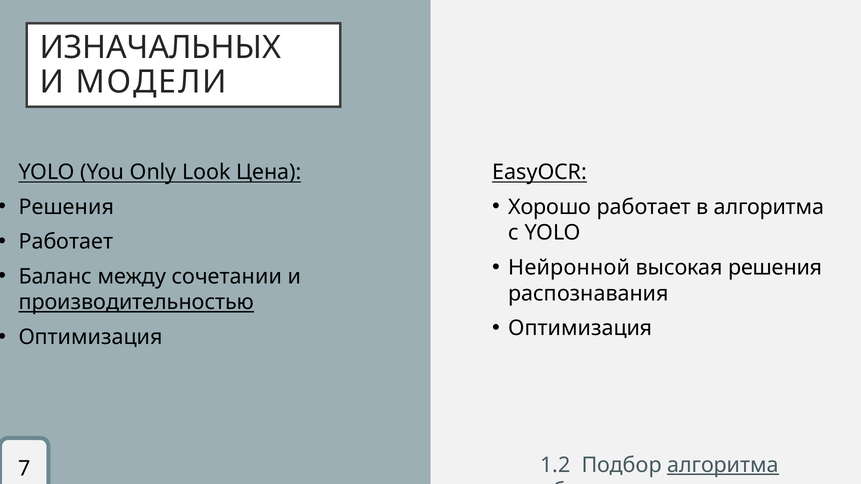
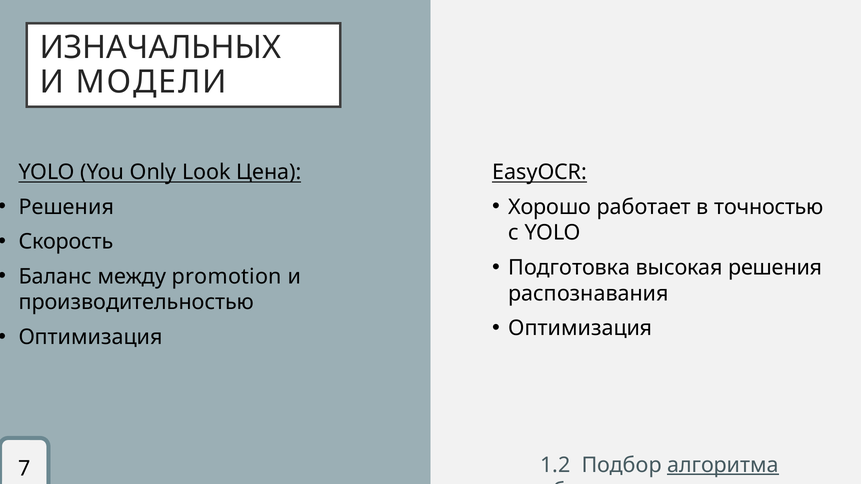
в алгоритма: алгоритма -> точностью (769, 207)
Работает: Работает -> Скорость (66, 242)
Нейронной: Нейронной -> Подготовка (569, 268)
сочетании: сочетании -> promotion (227, 277)
производительностью underline: present -> none (136, 303)
